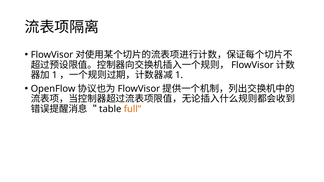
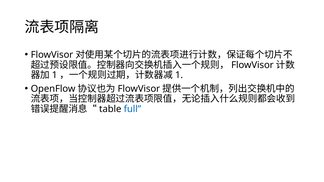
full colour: orange -> blue (132, 109)
